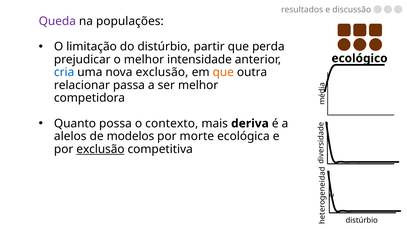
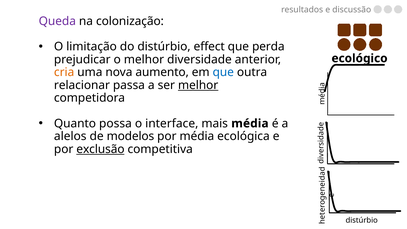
populações: populações -> colonização (130, 21)
partir: partir -> effect (209, 47)
intensidade: intensidade -> diversidade (199, 59)
cria colour: blue -> orange (64, 72)
nova exclusão: exclusão -> aumento (162, 72)
que colour: orange -> blue (223, 72)
melhor underline: none -> present (198, 85)
contexto: contexto -> interface (172, 123)
mais deriva: deriva -> média (250, 123)
por morte: morte -> média (197, 136)
